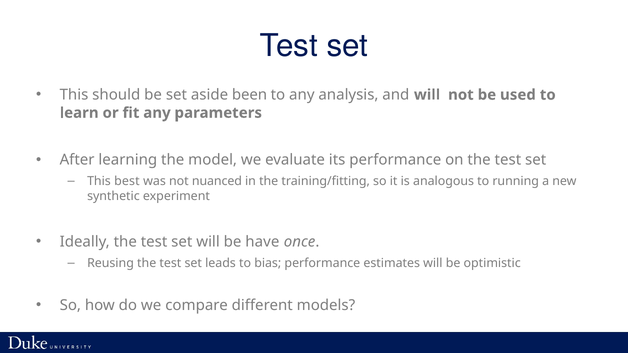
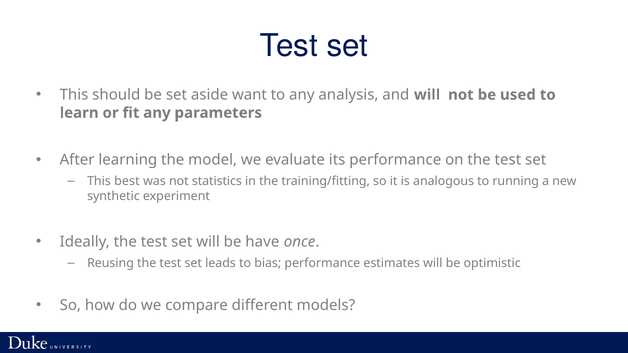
been: been -> want (249, 95)
nuanced: nuanced -> statistics (217, 181)
